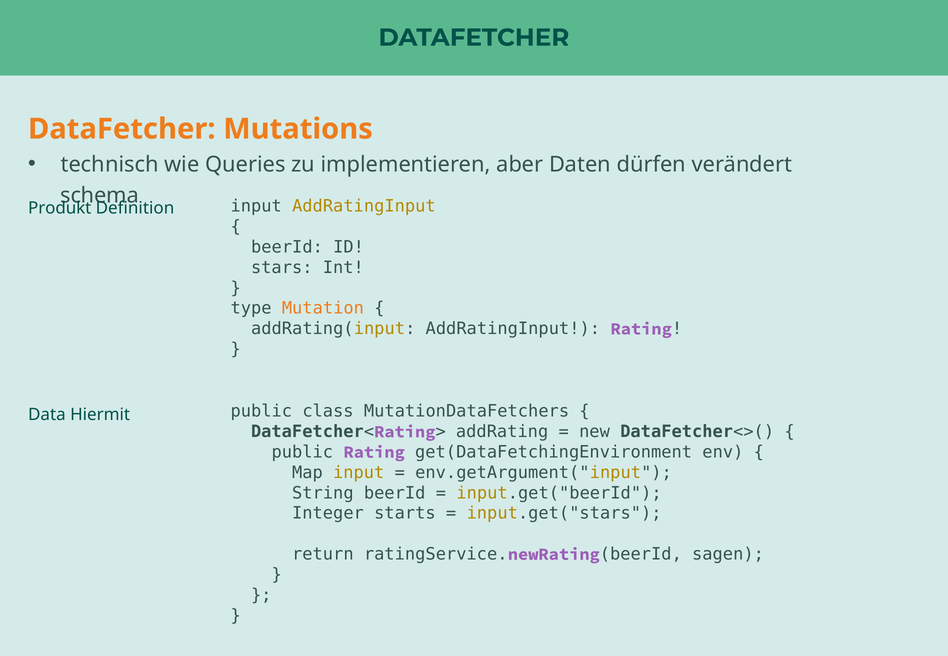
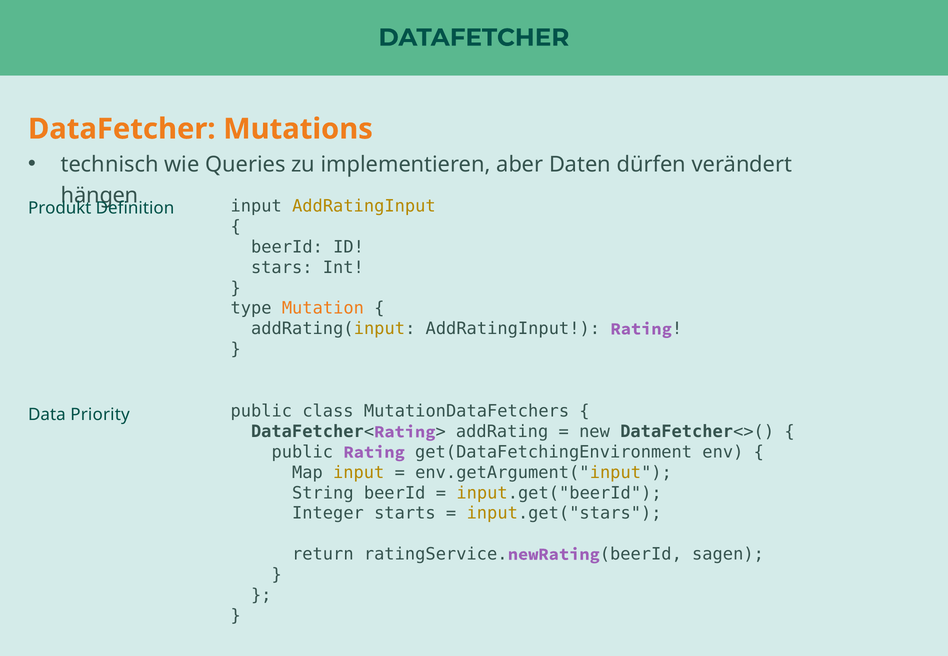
schema: schema -> hängen (100, 196)
Hiermit: Hiermit -> Priority (100, 415)
